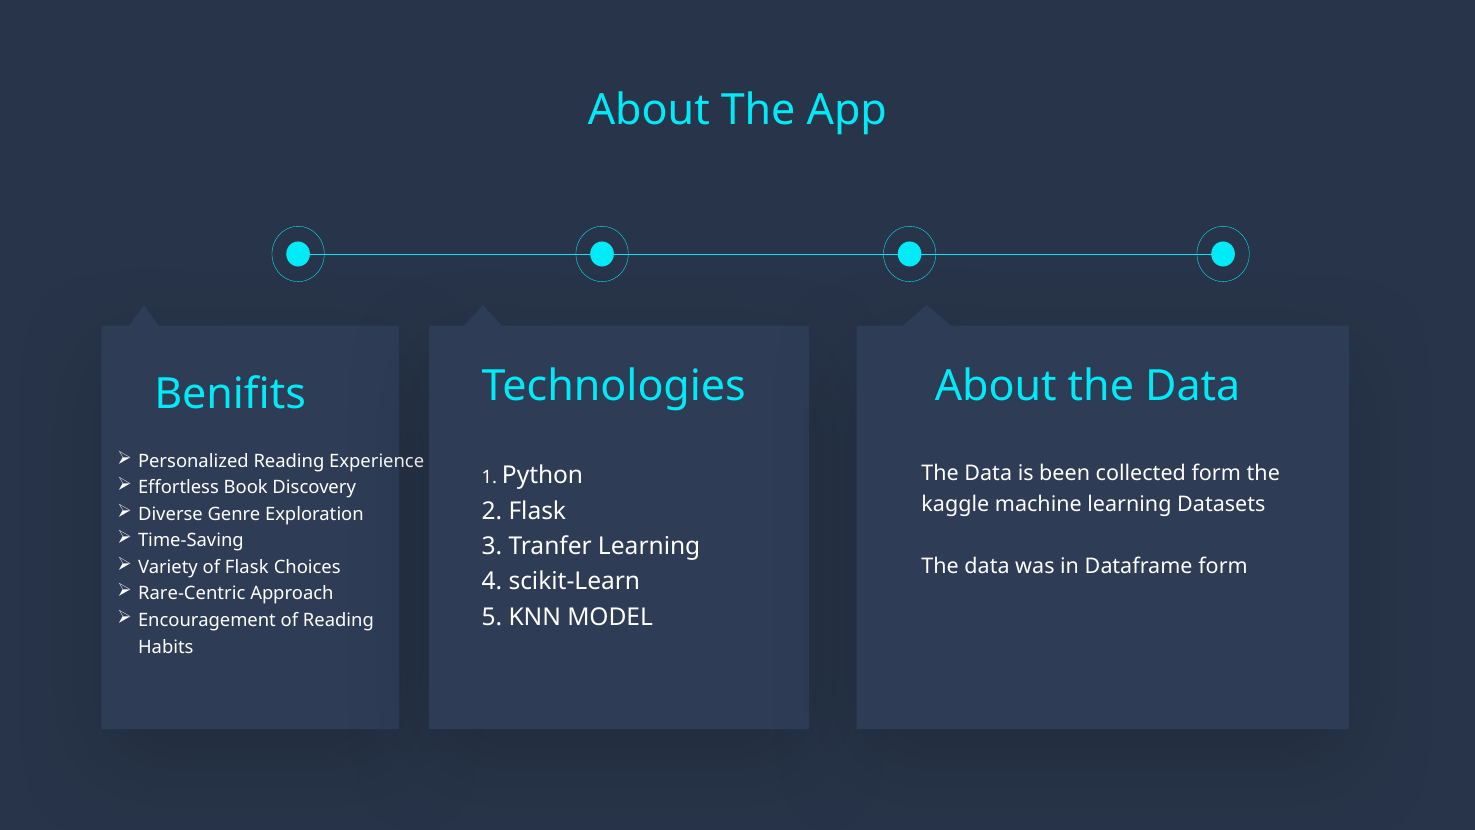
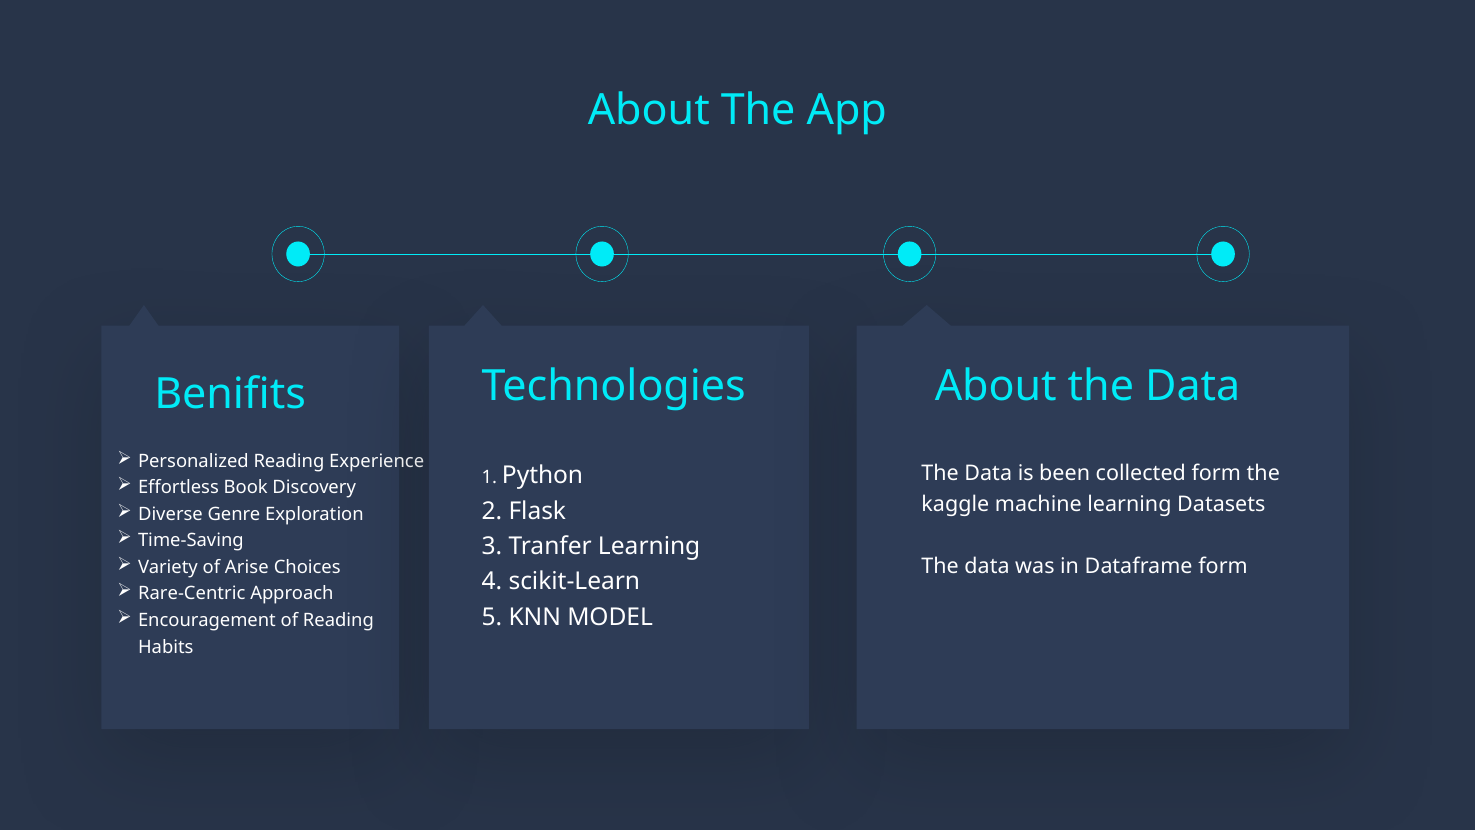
of Flask: Flask -> Arise (247, 567)
